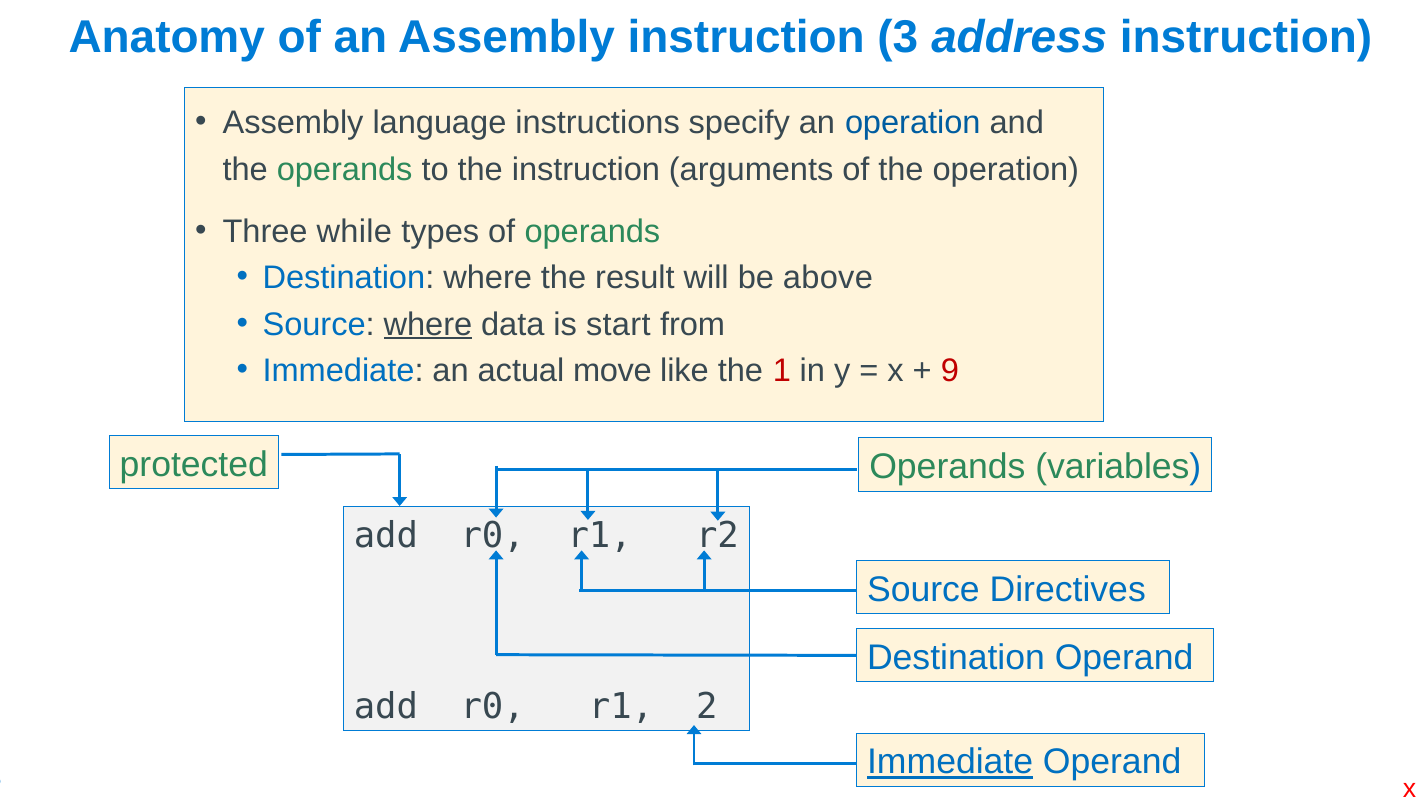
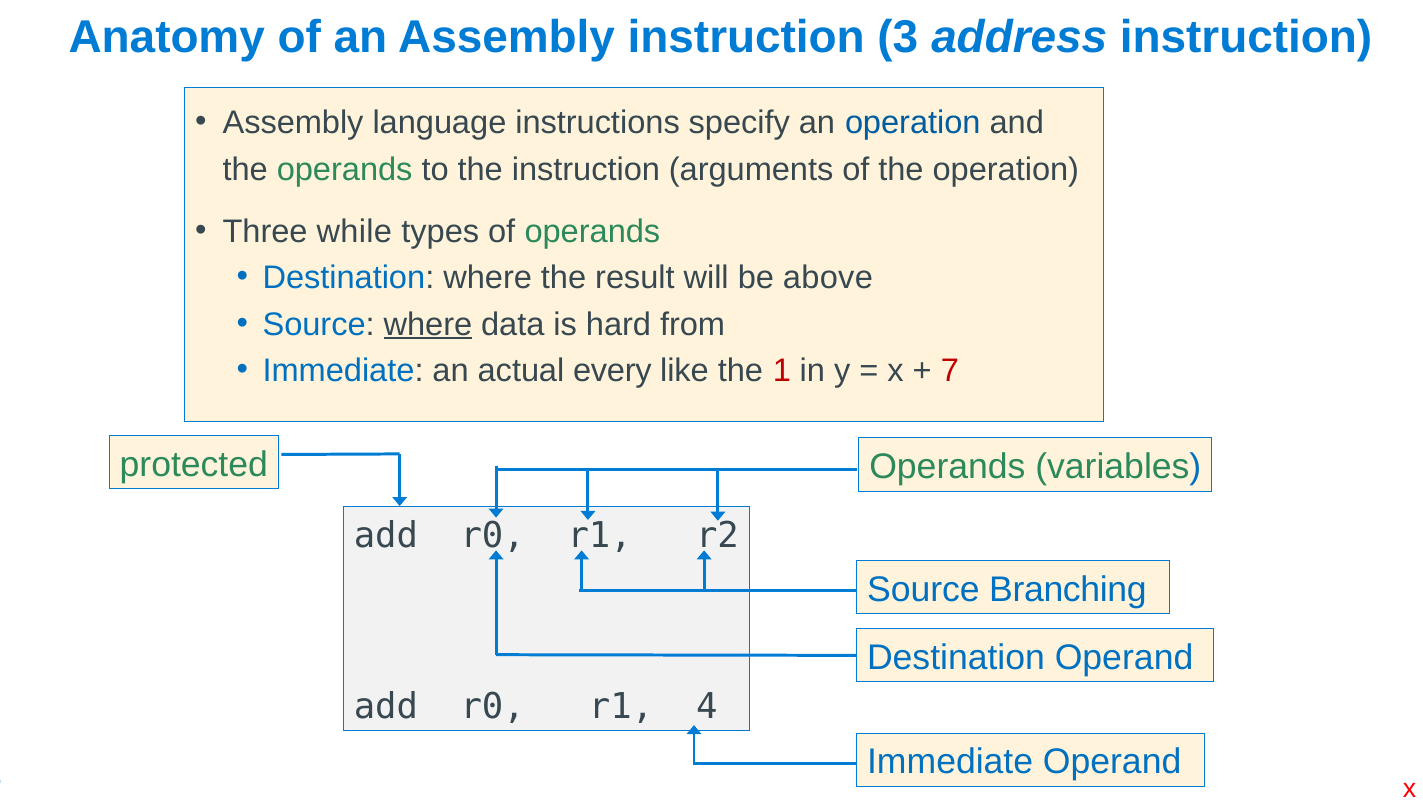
start: start -> hard (618, 324)
move: move -> every (612, 371)
9: 9 -> 7 (950, 371)
Directives: Directives -> Branching (1068, 590)
2: 2 -> 4 (707, 707)
Immediate underline: present -> none (950, 763)
